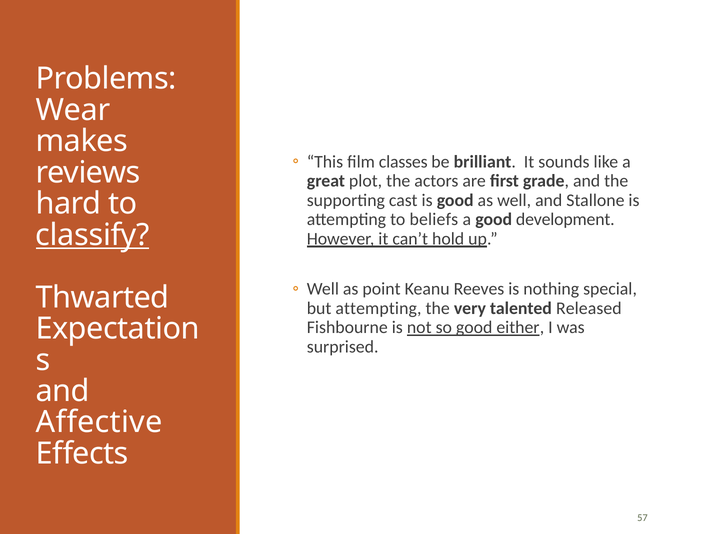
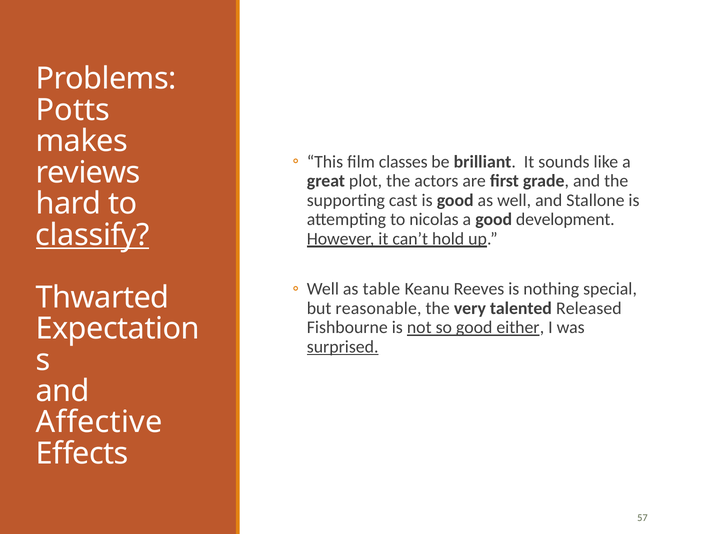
Wear: Wear -> Potts (73, 110)
beliefs: beliefs -> nicolas (434, 220)
point: point -> table (381, 289)
but attempting: attempting -> reasonable (378, 308)
surprised underline: none -> present (343, 347)
